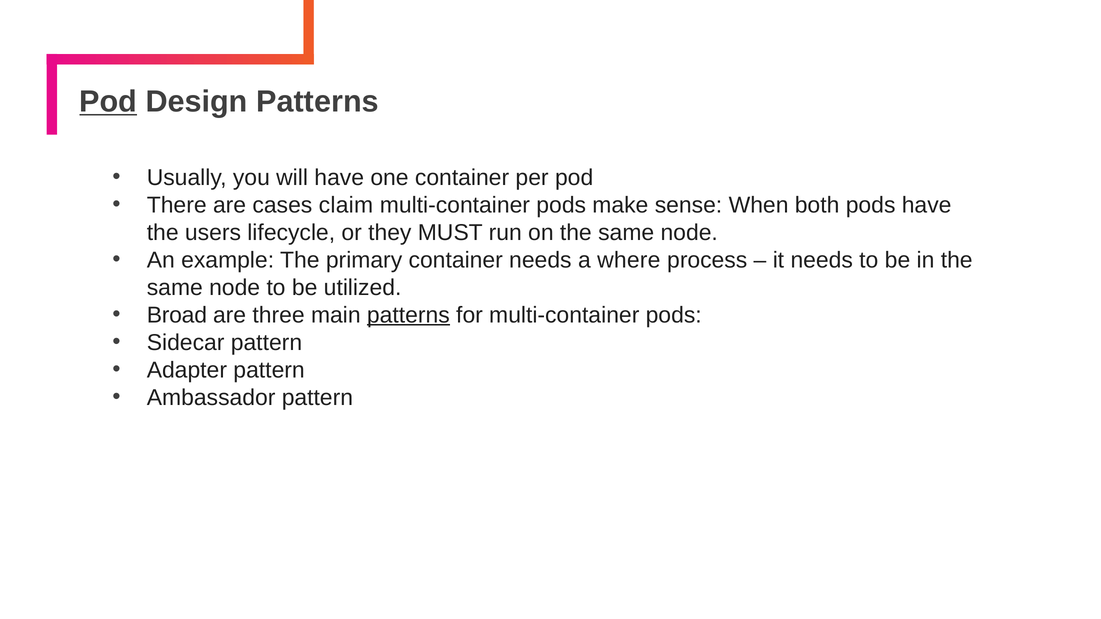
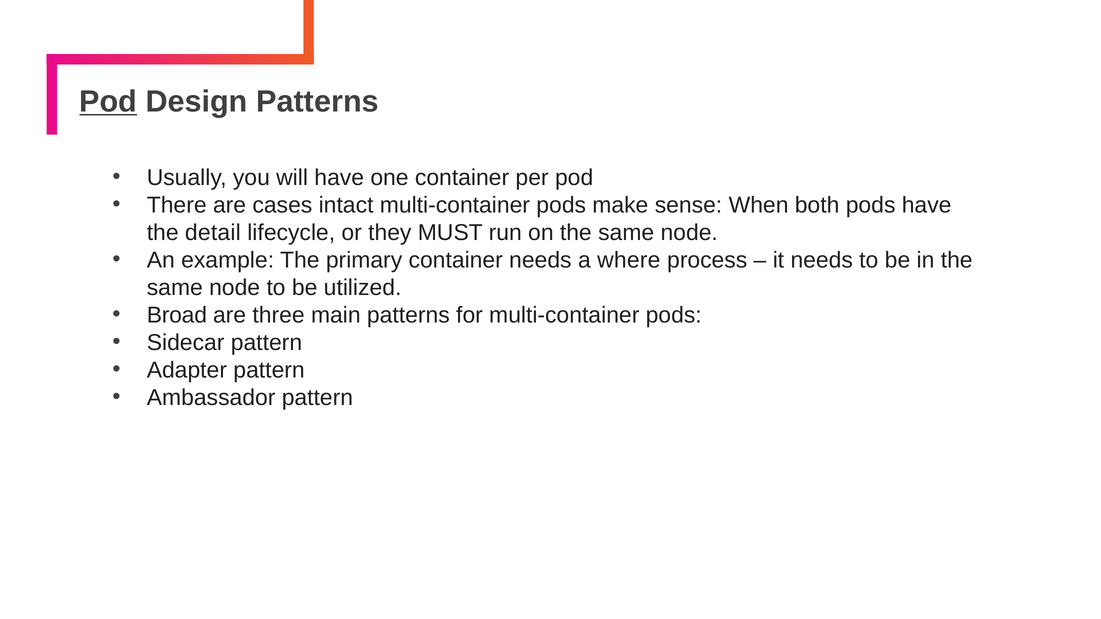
claim: claim -> intact (346, 205)
users: users -> detail (213, 233)
patterns underline: present -> none (408, 315)
